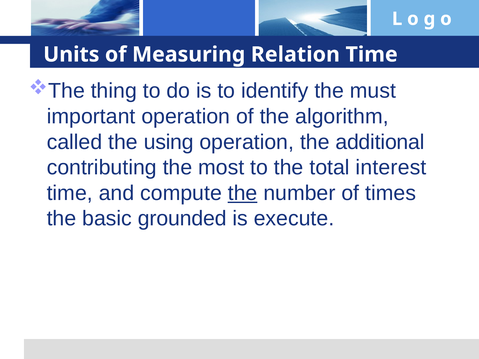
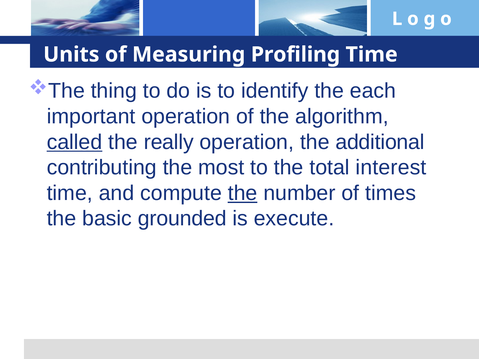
Relation: Relation -> Profiling (295, 55)
must: must -> each (373, 91)
called underline: none -> present (75, 142)
using: using -> really (169, 142)
